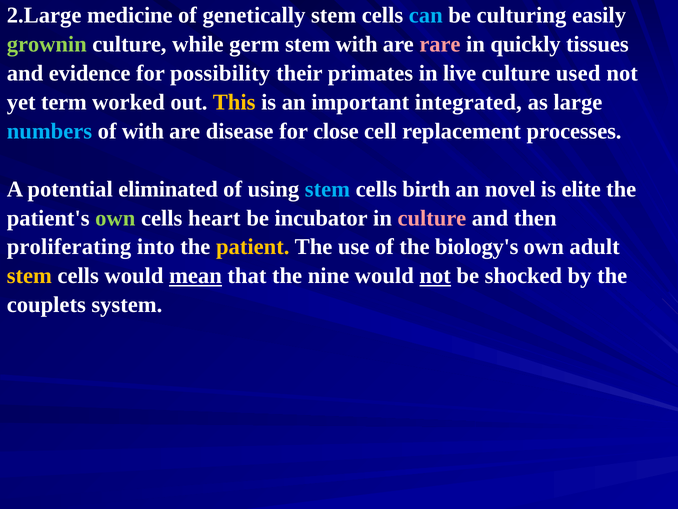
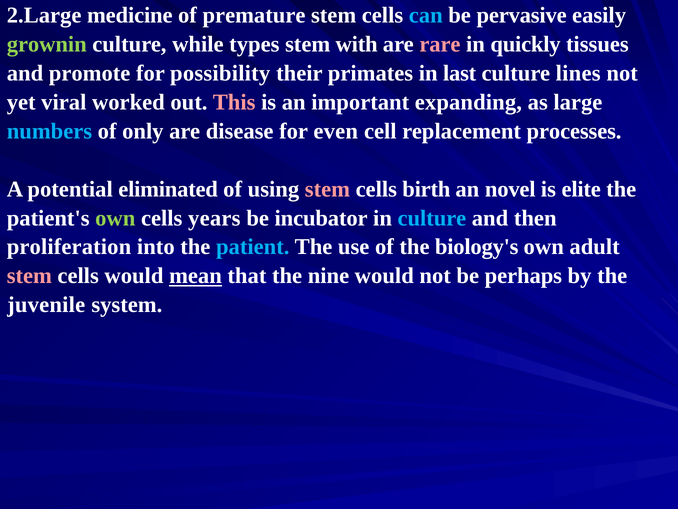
genetically: genetically -> premature (254, 15)
culturing: culturing -> pervasive (522, 15)
germ: germ -> types (254, 44)
evidence: evidence -> promote (90, 73)
live: live -> last (460, 73)
used: used -> lines (578, 73)
term: term -> viral (64, 102)
This colour: yellow -> pink (234, 102)
integrated: integrated -> expanding (468, 102)
of with: with -> only (143, 131)
close: close -> even (336, 131)
stem colour: light blue -> pink (327, 189)
heart: heart -> years (214, 218)
culture colour: pink -> light blue (432, 218)
proliferating: proliferating -> proliferation (69, 247)
patient colour: yellow -> light blue (253, 247)
stem colour: yellow -> pink (29, 276)
not underline: present -> none (435, 276)
shocked: shocked -> perhaps (523, 276)
couplets: couplets -> juvenile (46, 305)
